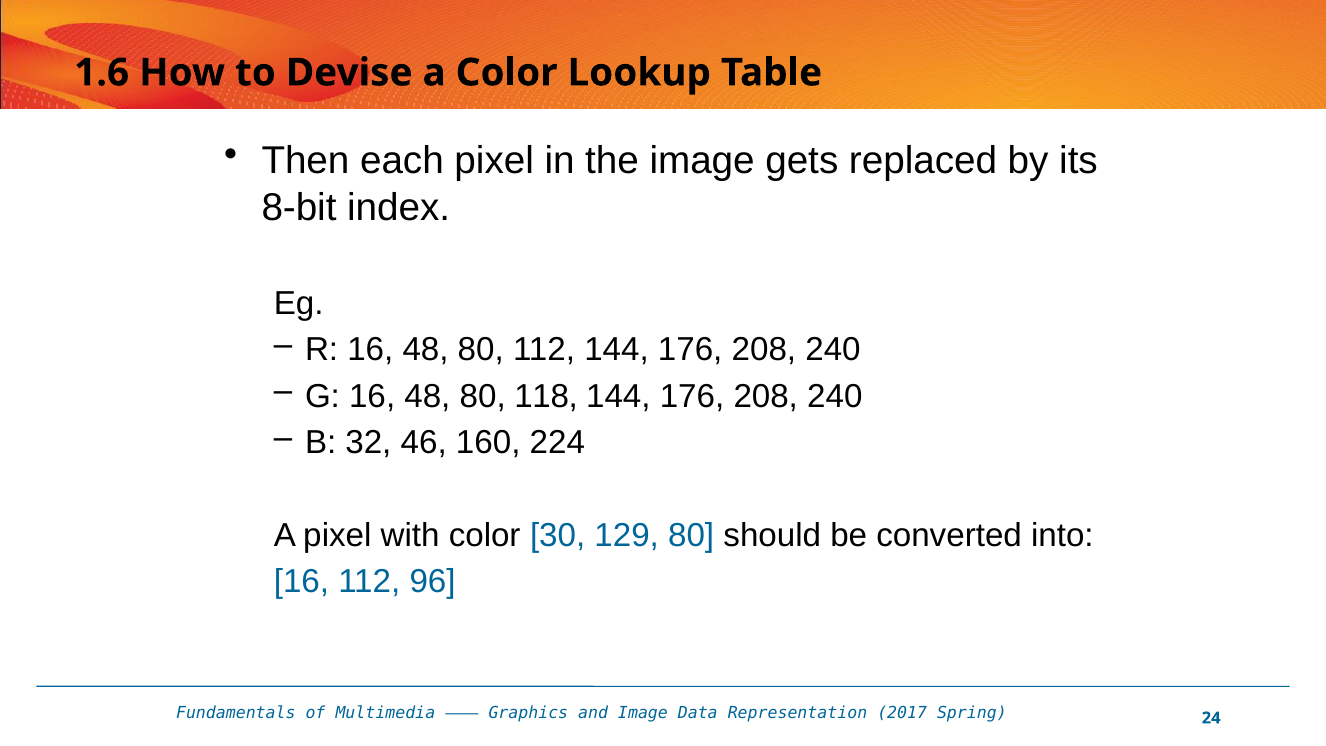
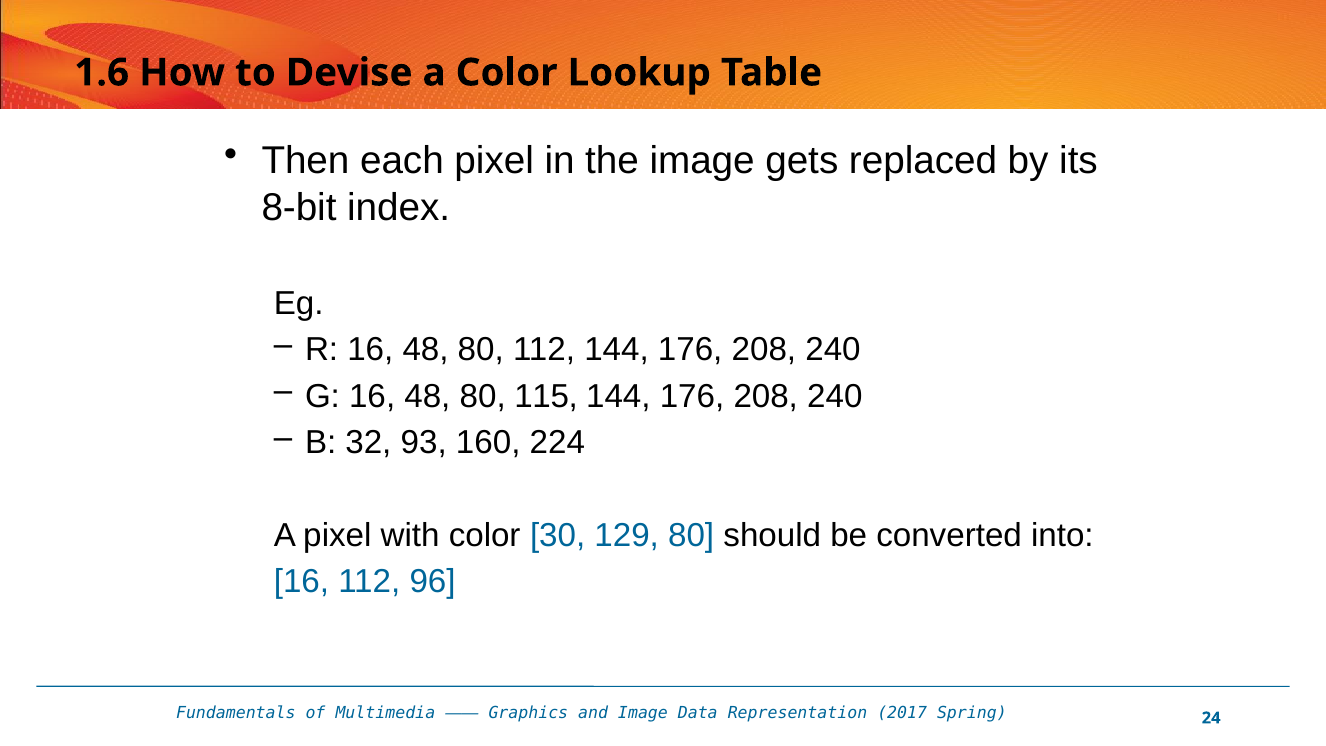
118: 118 -> 115 (546, 396)
46: 46 -> 93 (424, 442)
